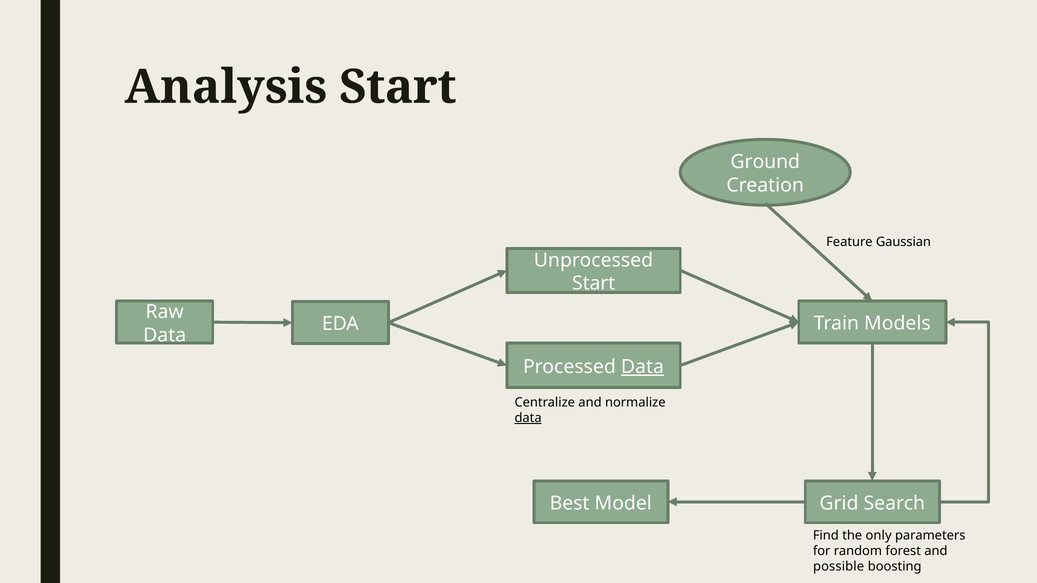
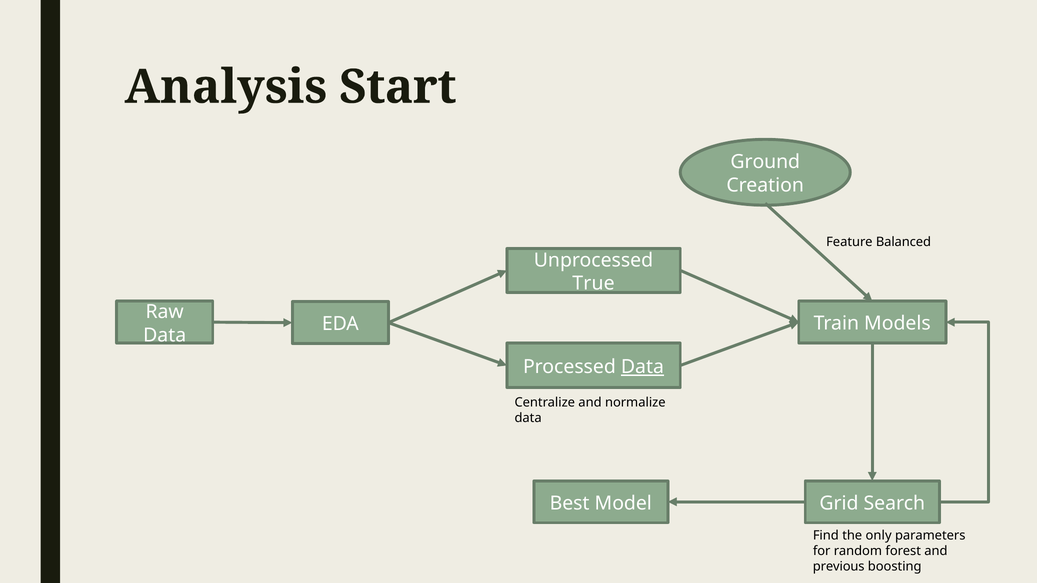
Gaussian: Gaussian -> Balanced (903, 242)
Start: Start -> True (593, 284)
data underline: present -> none (528, 418)
possible: possible -> previous (839, 567)
